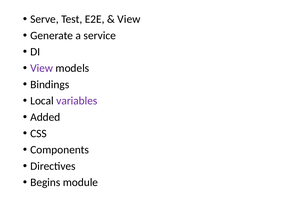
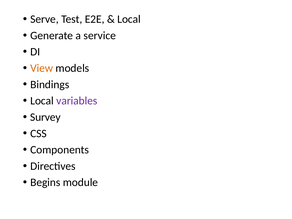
View: View -> Local (129, 19)
View colour: purple -> orange (42, 68)
Added: Added -> Survey (45, 117)
